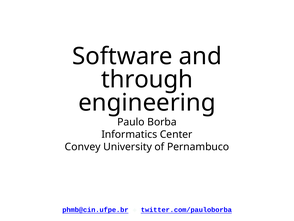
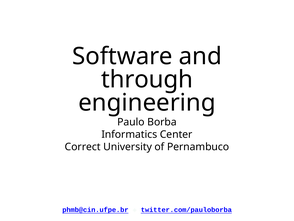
Convey: Convey -> Correct (83, 147)
